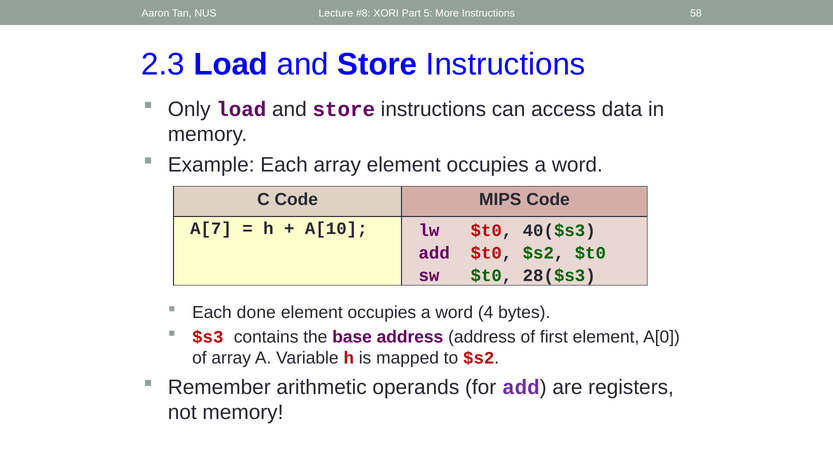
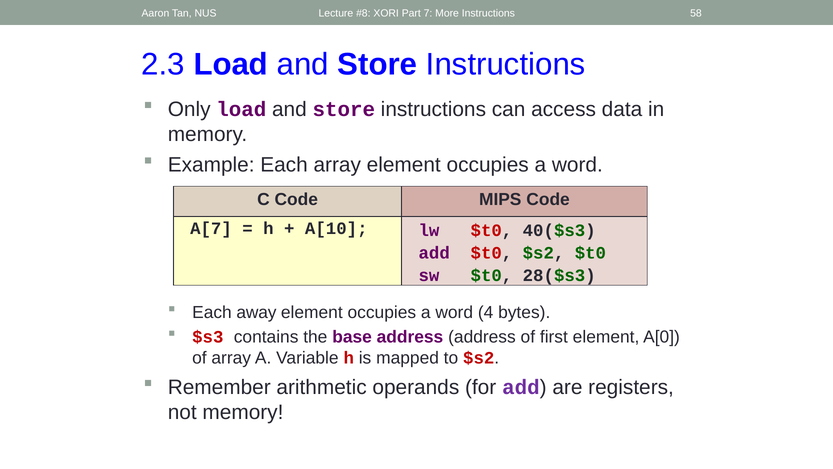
5: 5 -> 7 (428, 13)
done: done -> away (256, 312)
